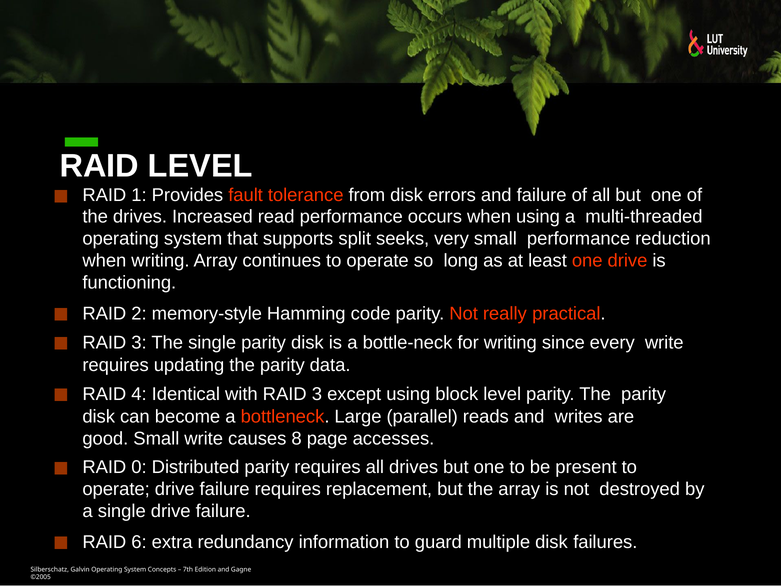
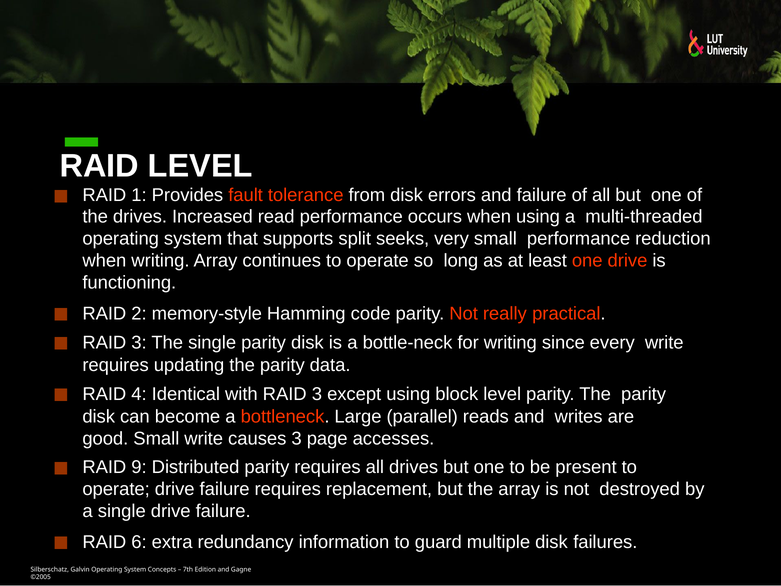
causes 8: 8 -> 3 (297, 439)
0: 0 -> 9 (139, 467)
